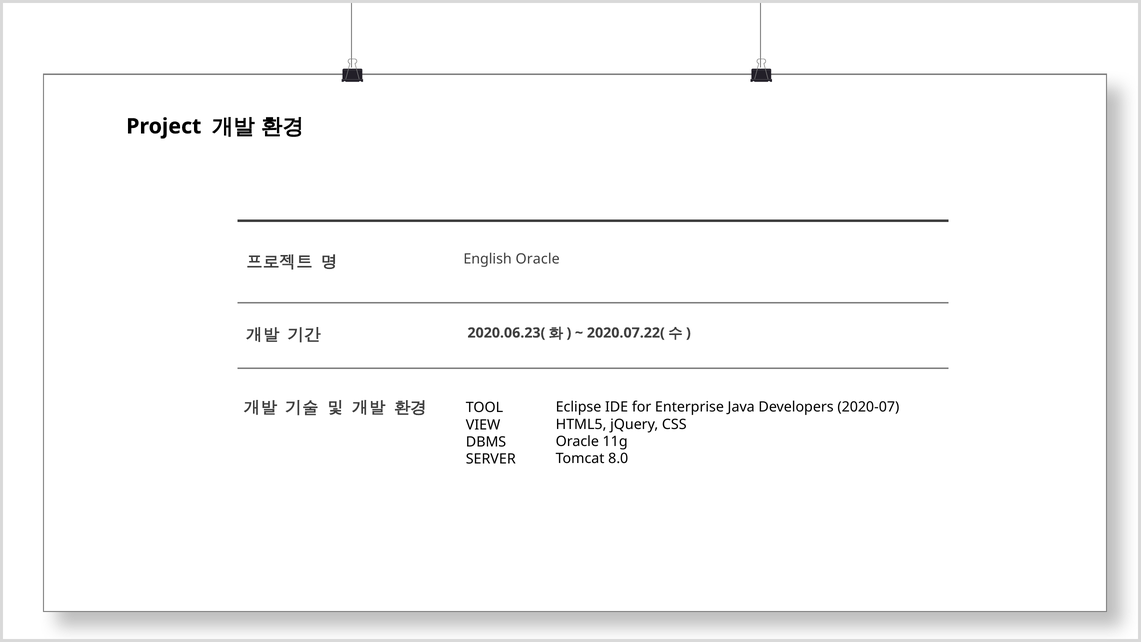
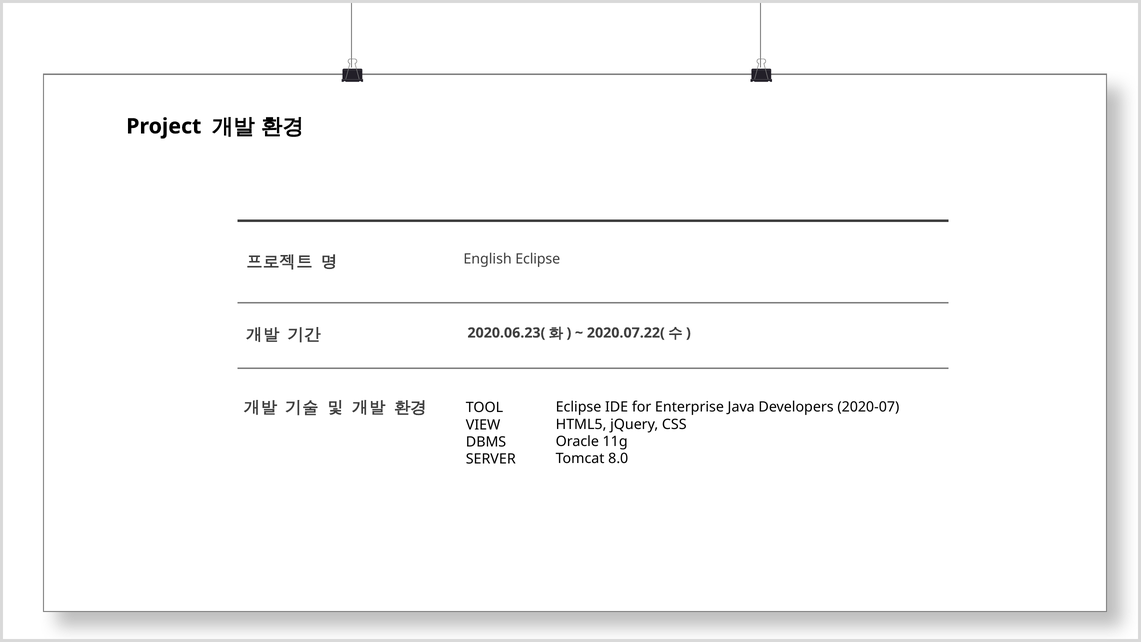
English Oracle: Oracle -> Eclipse (538, 259)
